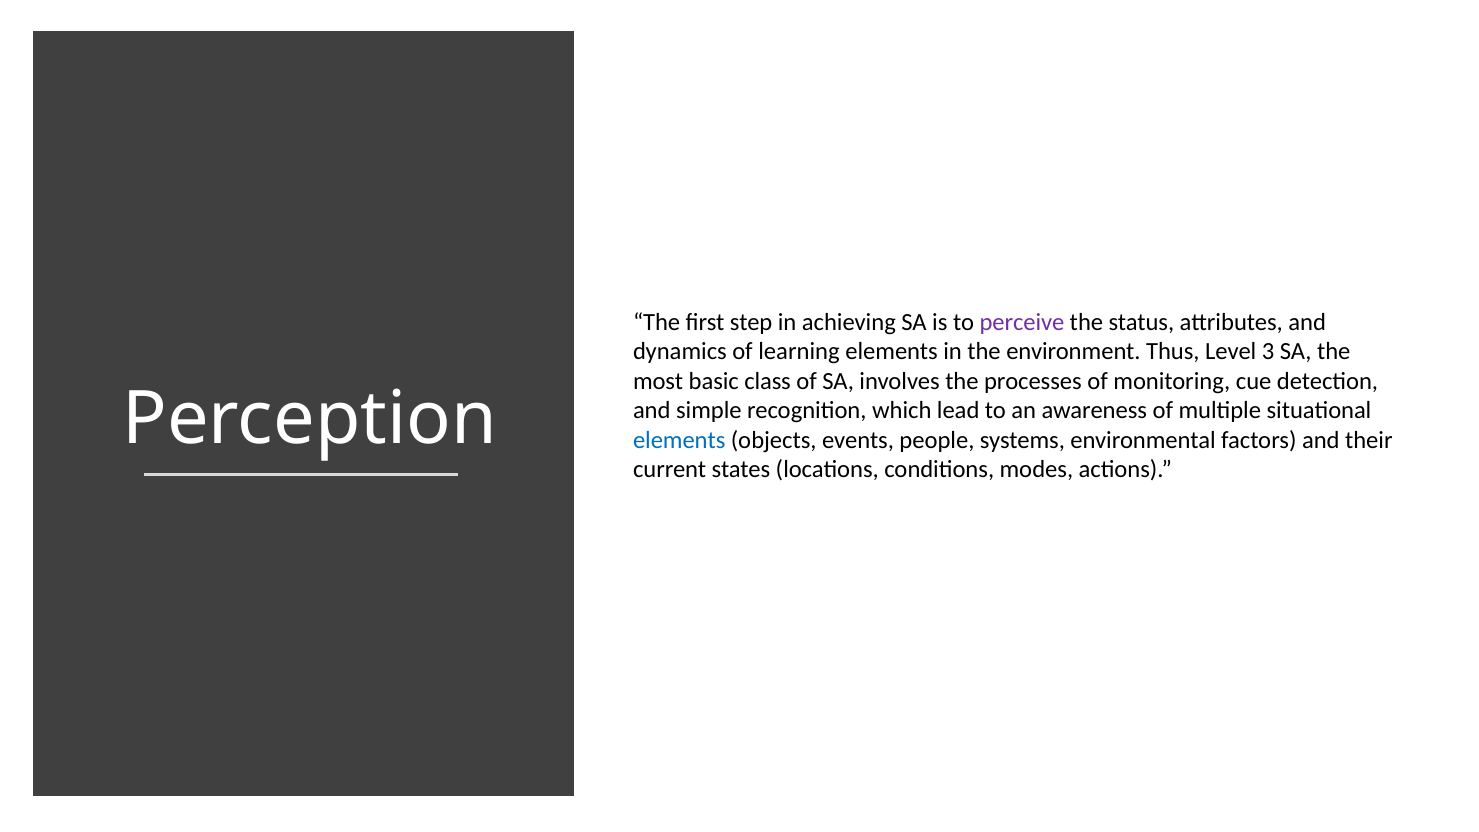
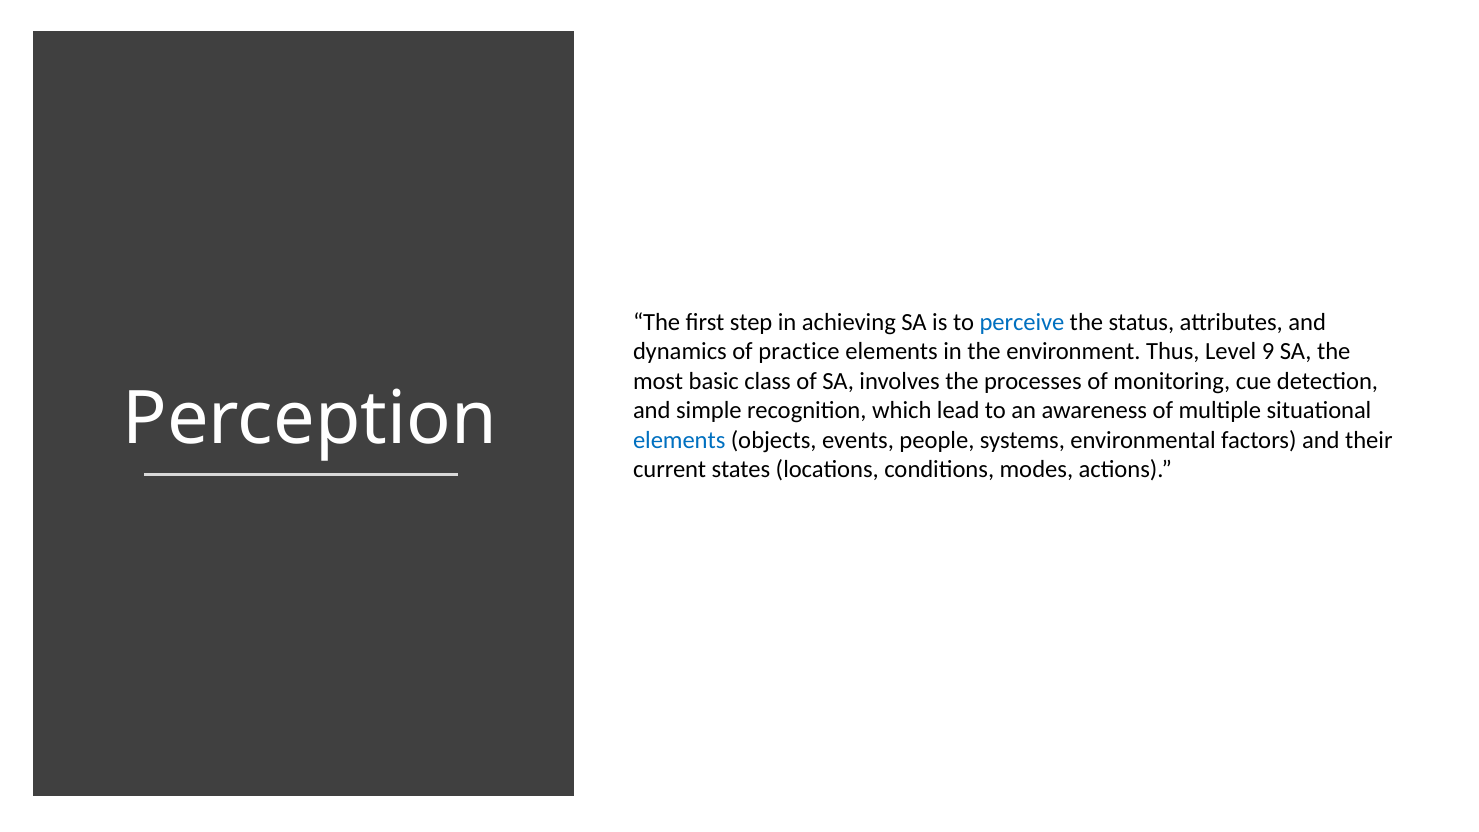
perceive colour: purple -> blue (1022, 322)
learning: learning -> practice (799, 352)
3: 3 -> 9 (1268, 352)
